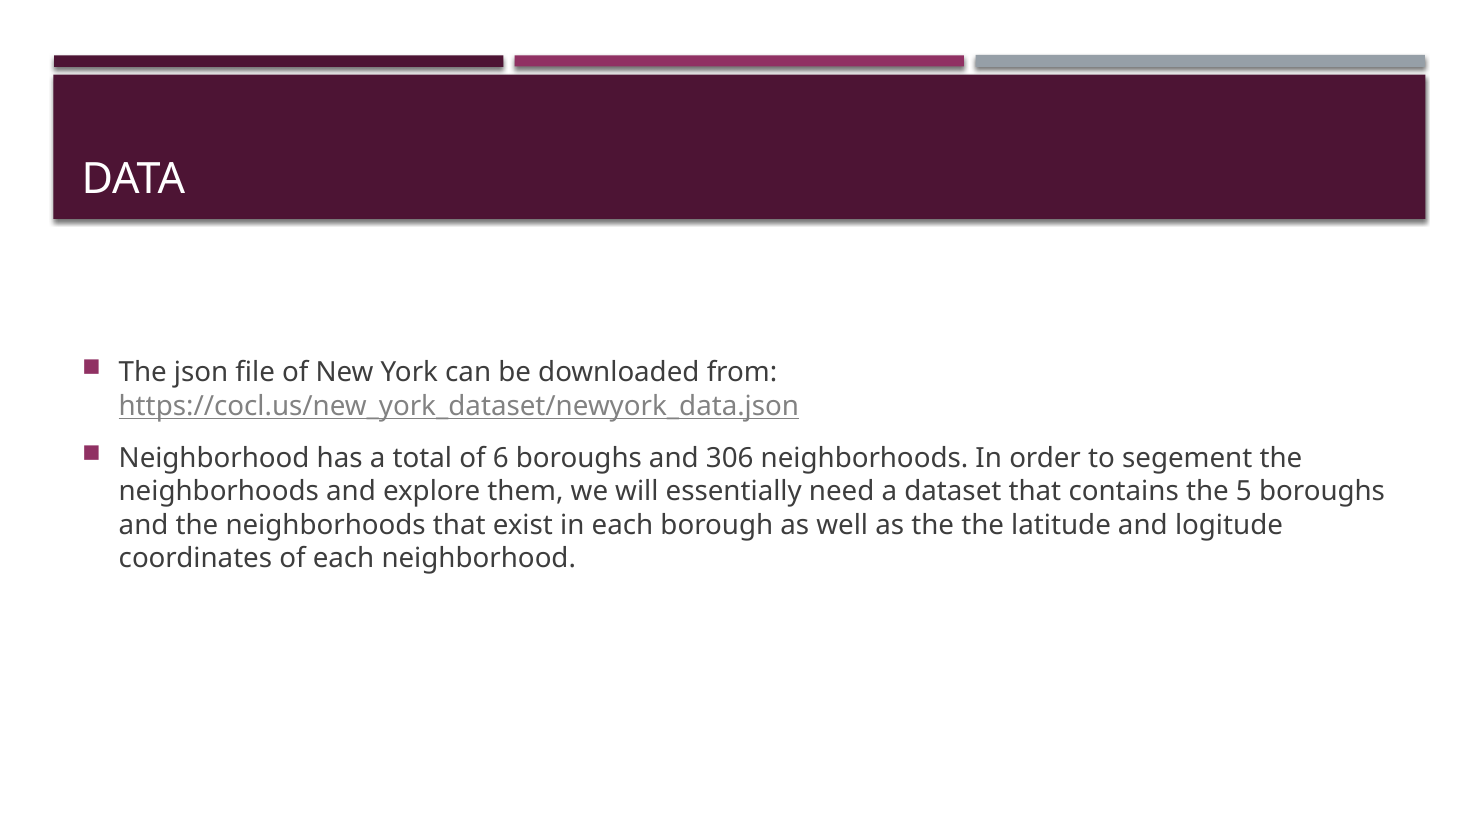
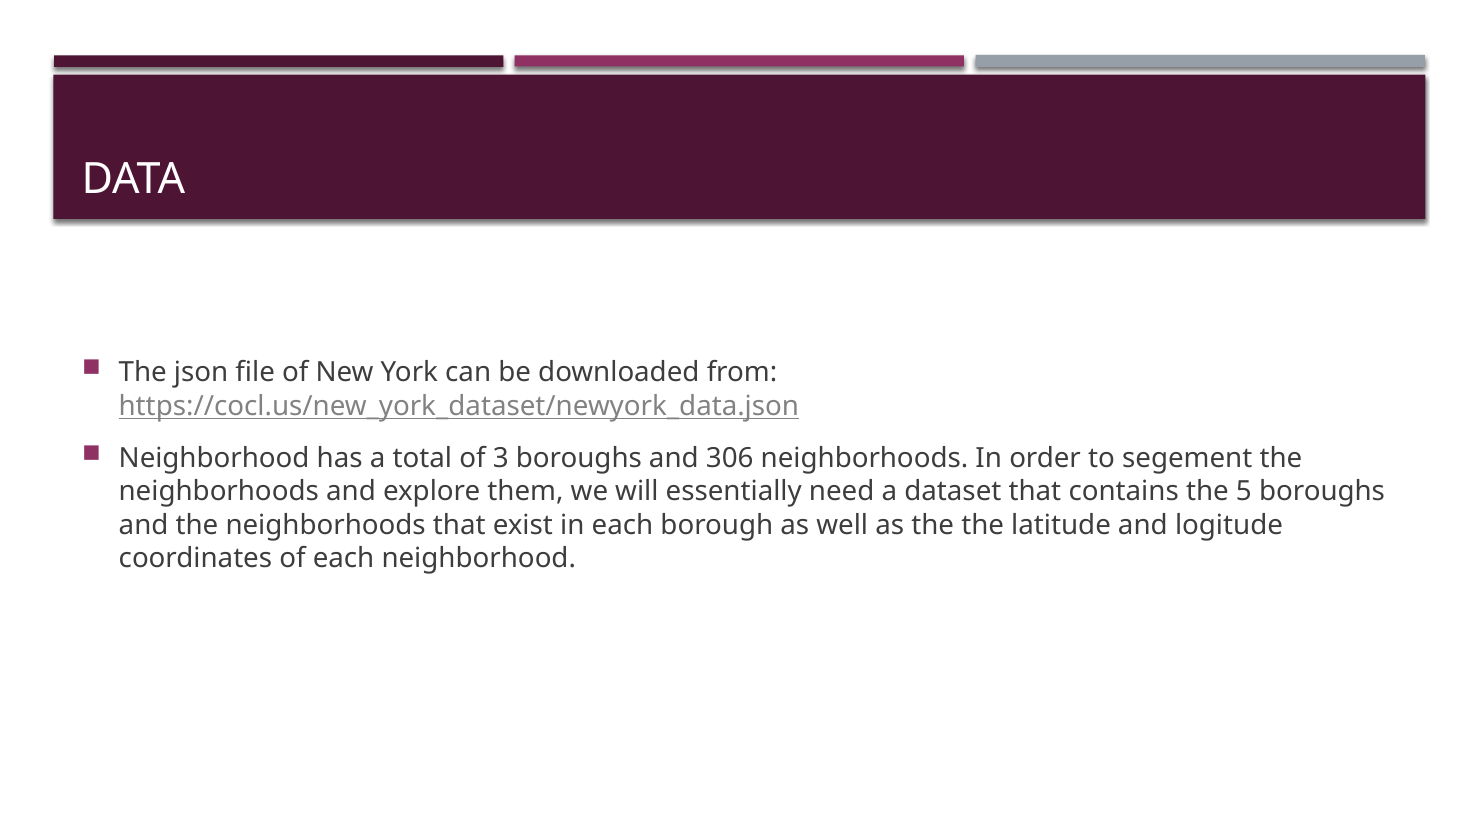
6: 6 -> 3 (501, 458)
